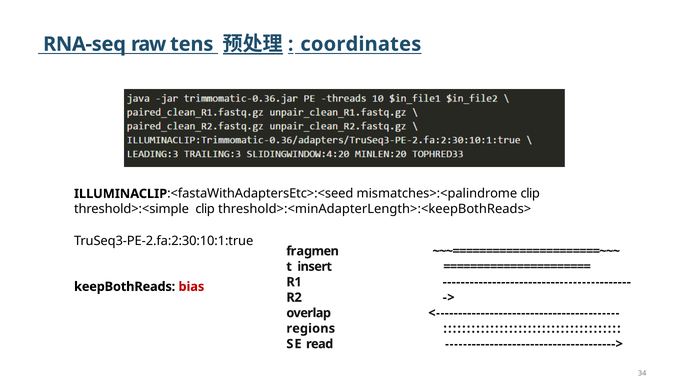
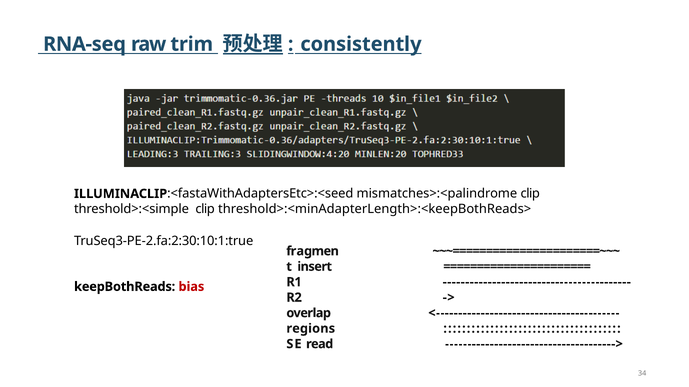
tens: tens -> trim (192, 44)
coordinates: coordinates -> consistently (361, 44)
